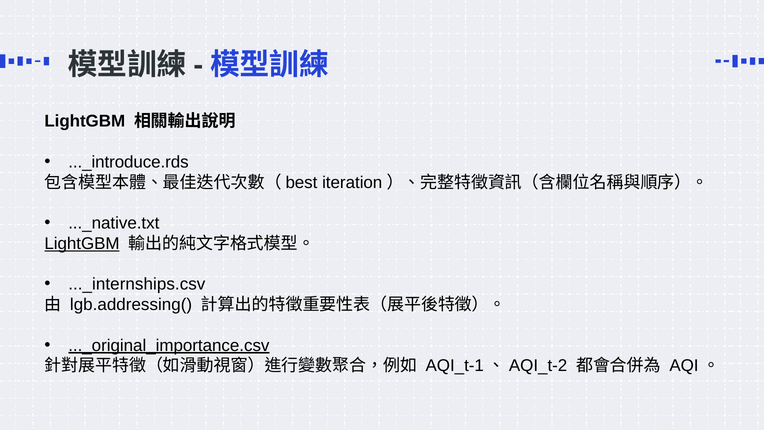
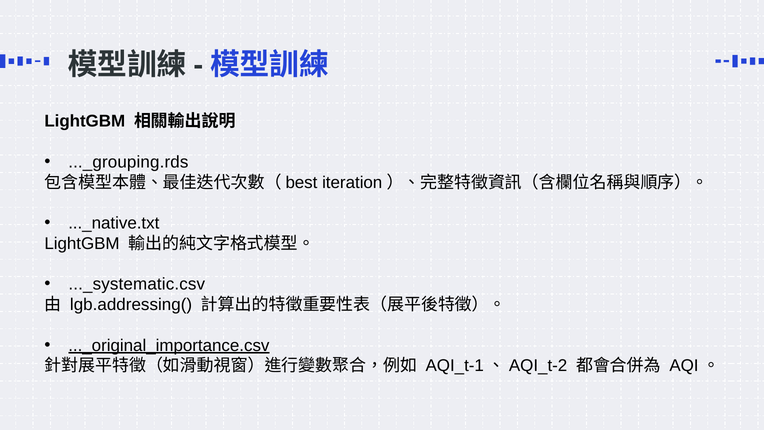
..._introduce.rds: ..._introduce.rds -> ..._grouping.rds (128, 162)
LightGBM underline: present -> none (82, 243)
..._internships.csv: ..._internships.csv -> ..._systematic.csv (137, 284)
